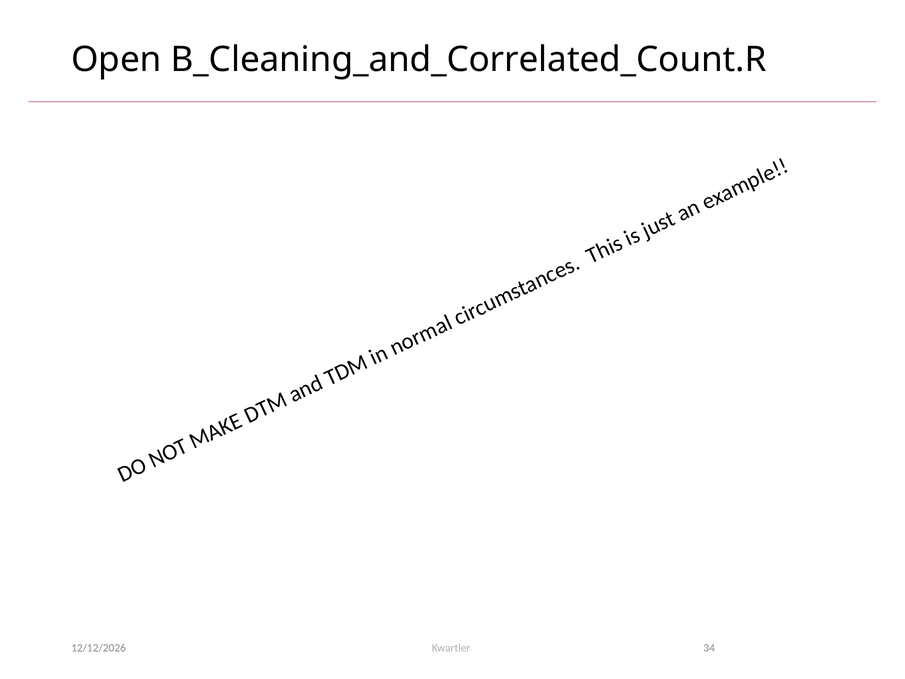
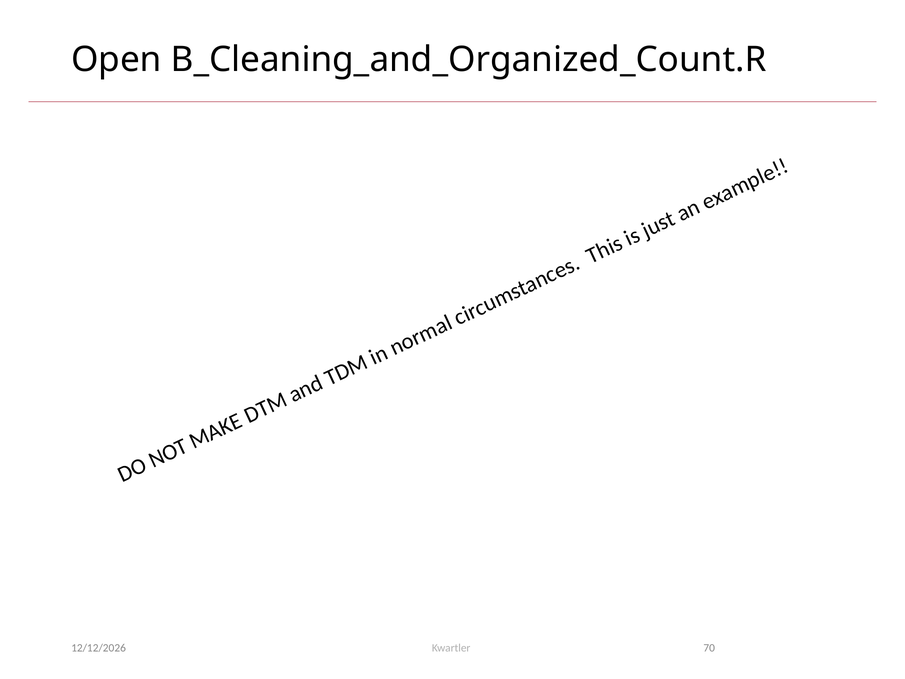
B_Cleaning_and_Correlated_Count.R: B_Cleaning_and_Correlated_Count.R -> B_Cleaning_and_Organized_Count.R (469, 59)
34: 34 -> 70 (709, 648)
